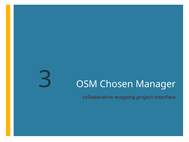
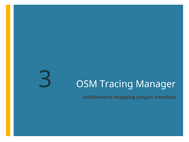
Chosen: Chosen -> Tracing (116, 84)
